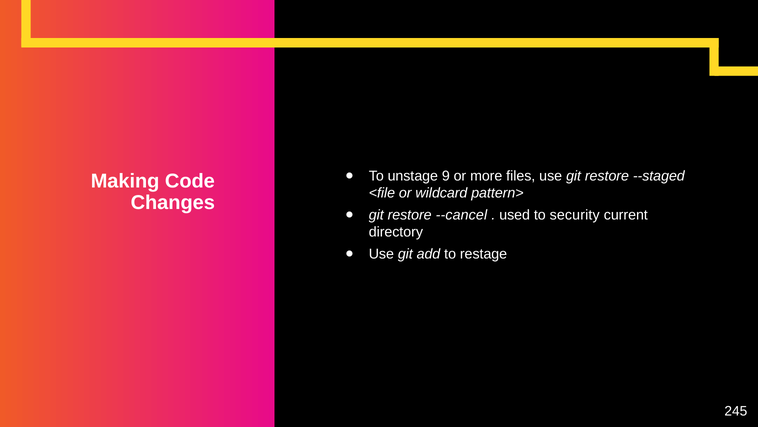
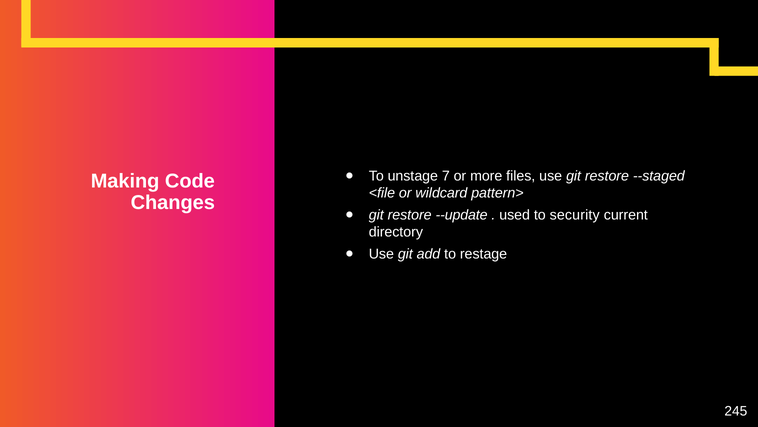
9: 9 -> 7 (446, 176)
--cancel: --cancel -> --update (462, 215)
